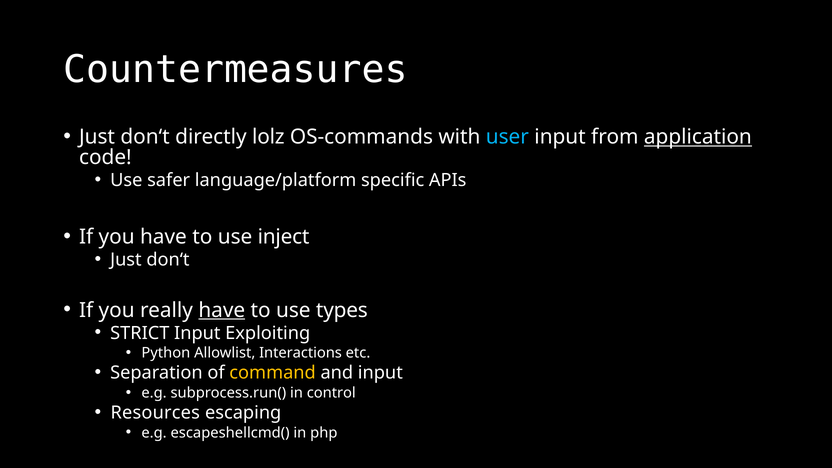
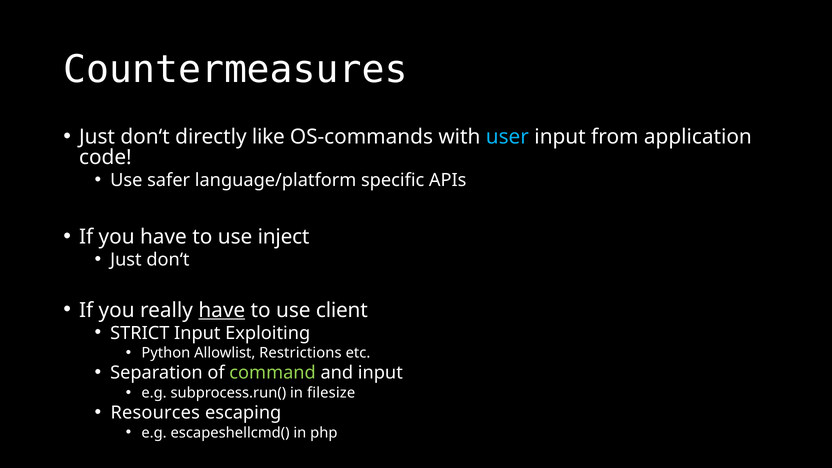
lolz: lolz -> like (268, 137)
application underline: present -> none (698, 137)
types: types -> client (342, 310)
Interactions: Interactions -> Restrictions (300, 353)
command colour: yellow -> light green (273, 373)
control: control -> filesize (331, 393)
